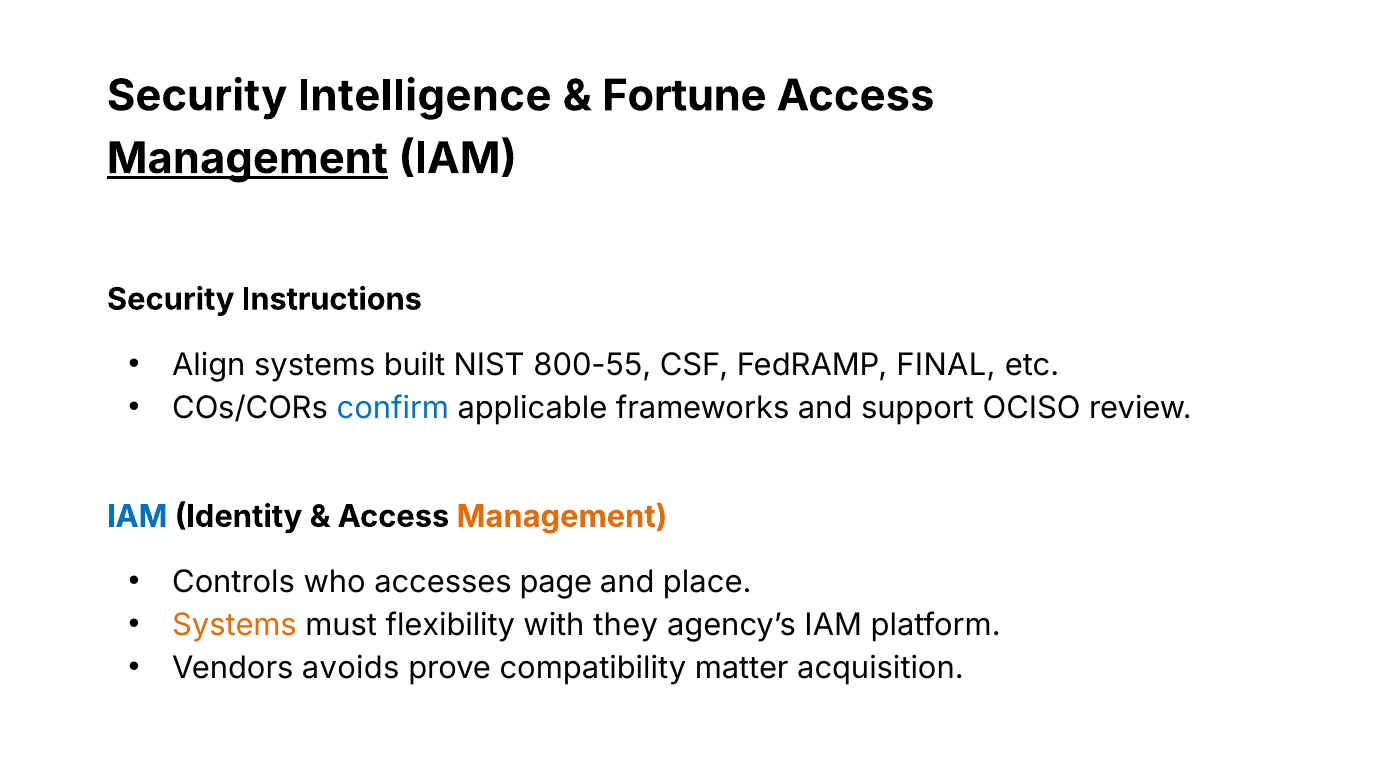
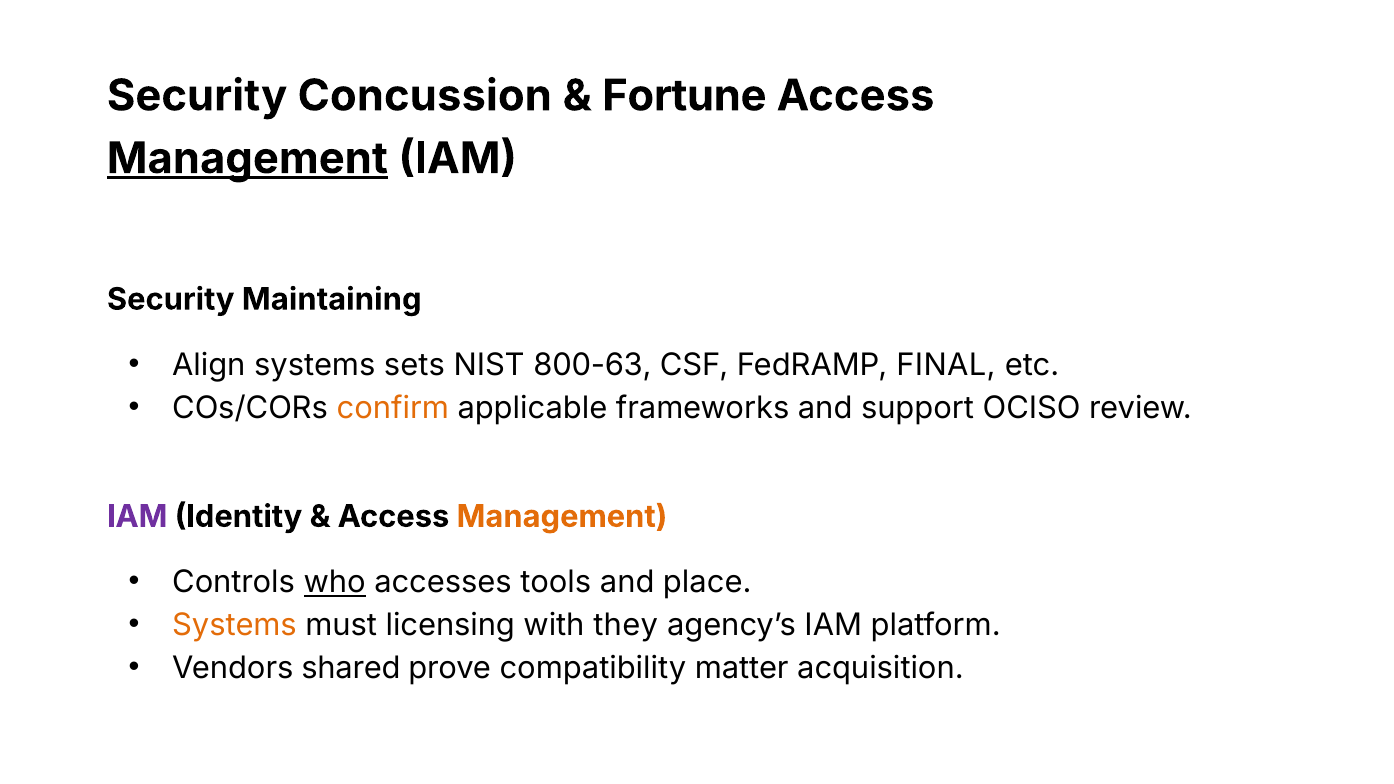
Intelligence: Intelligence -> Concussion (425, 96)
Instructions: Instructions -> Maintaining (332, 299)
built: built -> sets (414, 365)
800-55: 800-55 -> 800-63 (592, 365)
confirm colour: blue -> orange (393, 408)
IAM colour: blue -> purple (137, 517)
who underline: none -> present (335, 583)
page: page -> tools (556, 583)
flexibility: flexibility -> licensing (450, 625)
avoids: avoids -> shared (351, 668)
